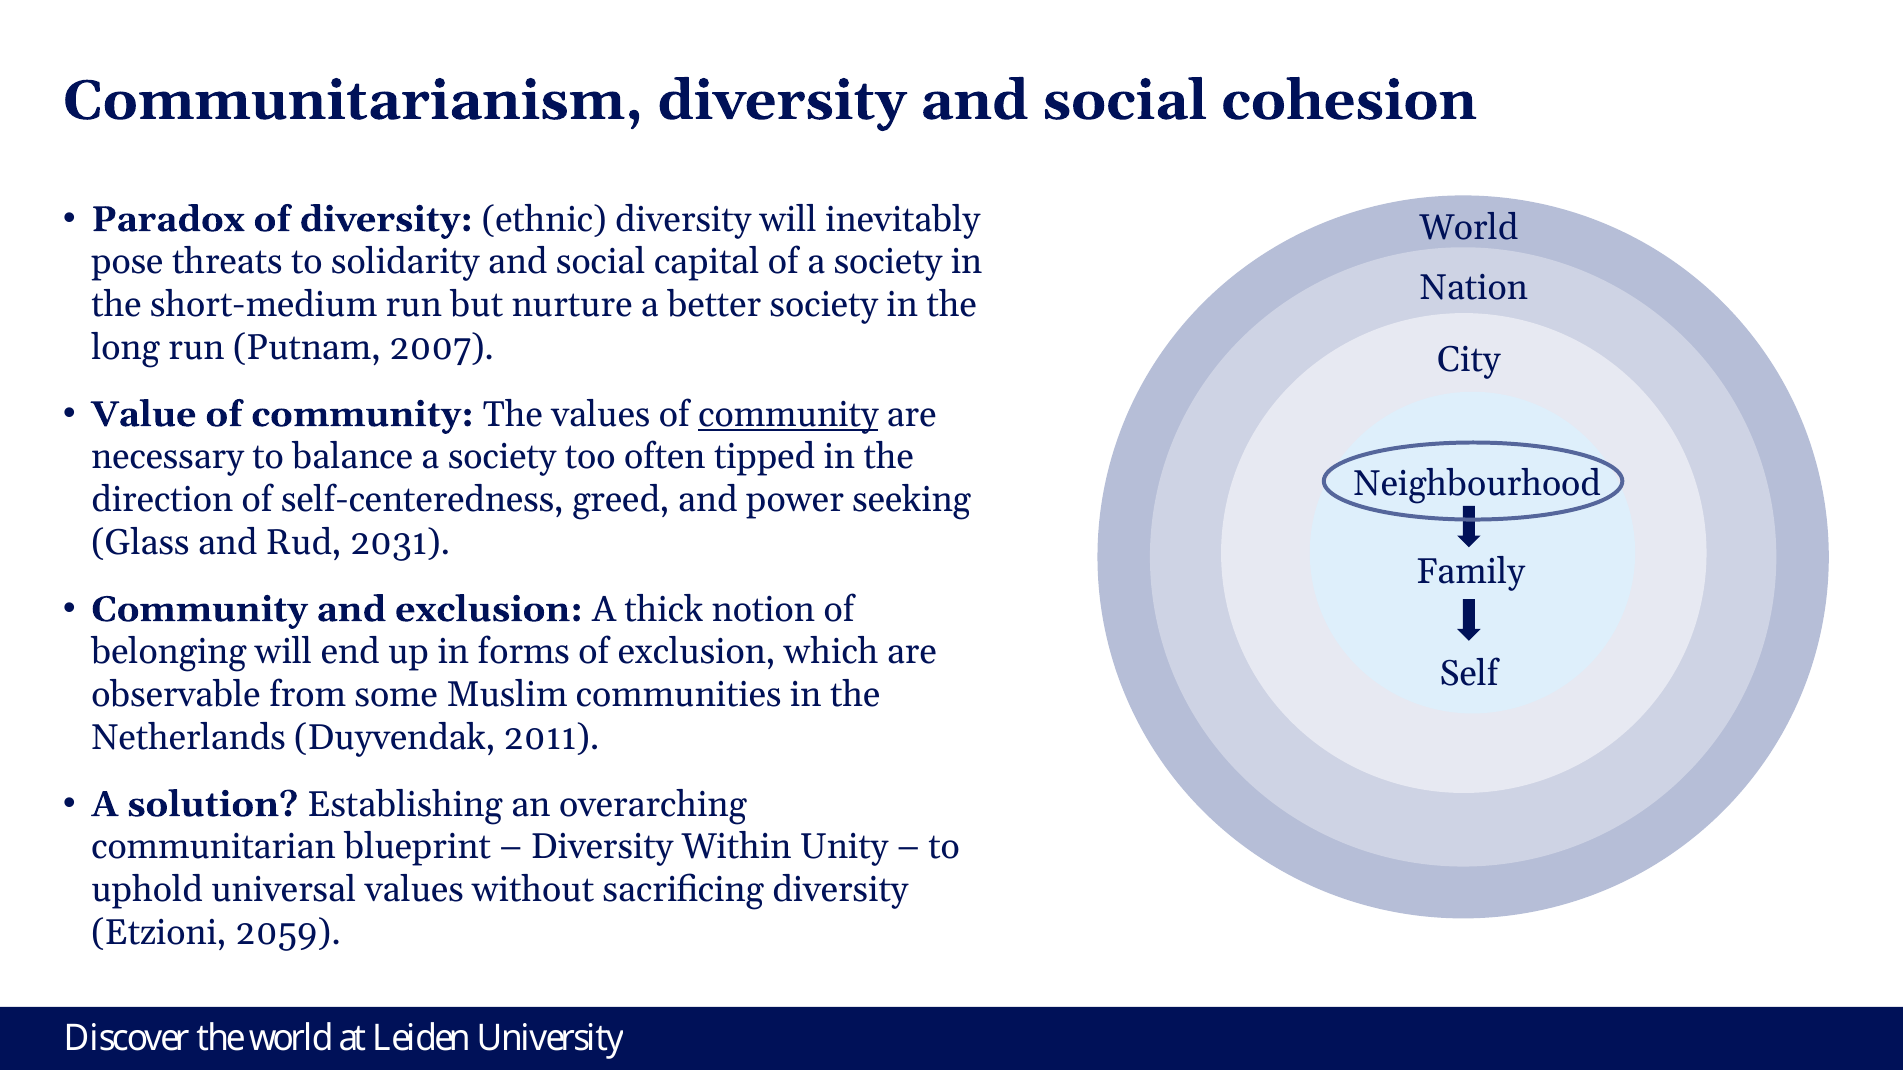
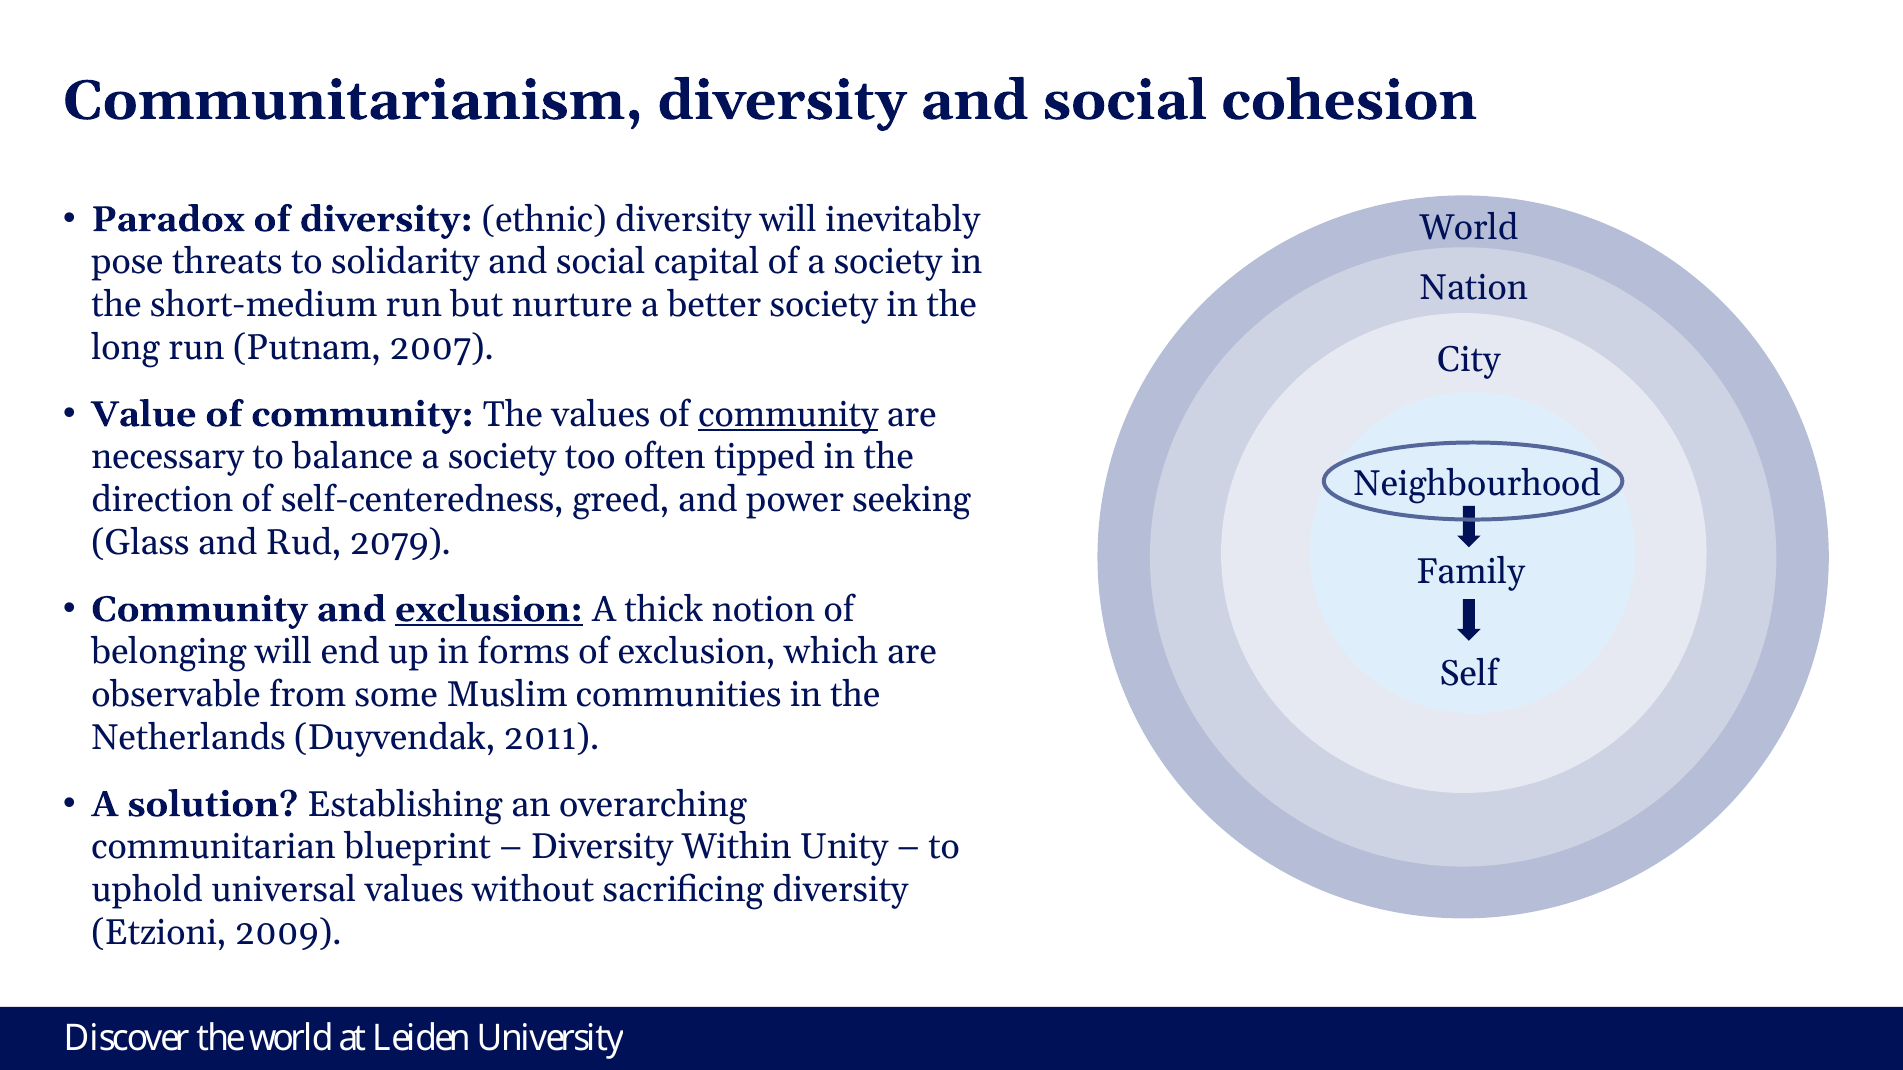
2031: 2031 -> 2079 (400, 543)
exclusion underline: none -> present (489, 609)
2059: 2059 -> 2009 (288, 933)
